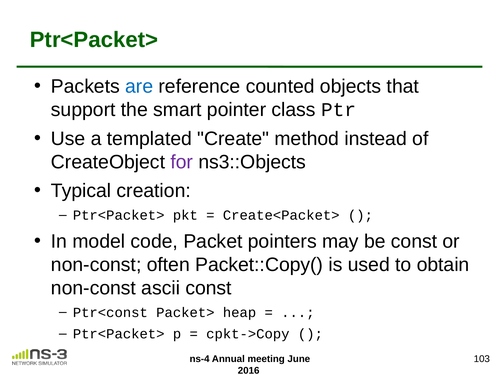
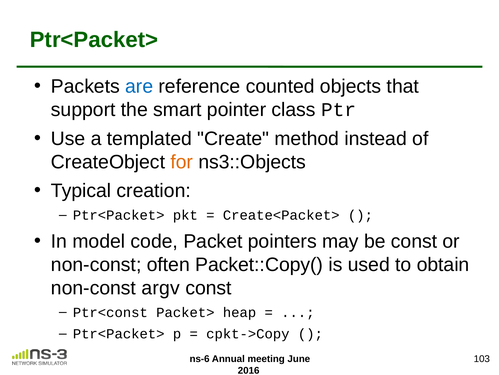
for colour: purple -> orange (182, 162)
ascii: ascii -> argv (161, 287)
ns-4: ns-4 -> ns-6 (200, 358)
